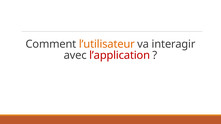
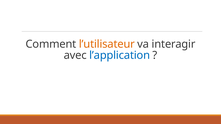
l’application colour: red -> blue (120, 55)
